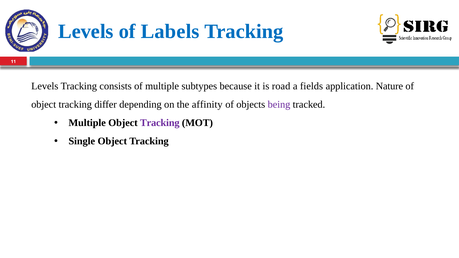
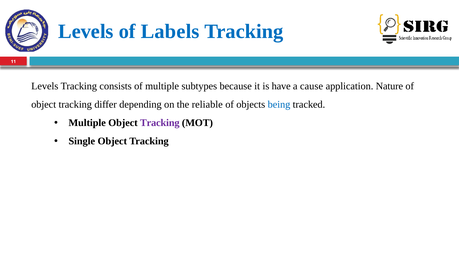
road: road -> have (281, 86)
fields: fields -> cause (312, 86)
affinity: affinity -> reliable (207, 105)
being colour: purple -> blue (279, 105)
